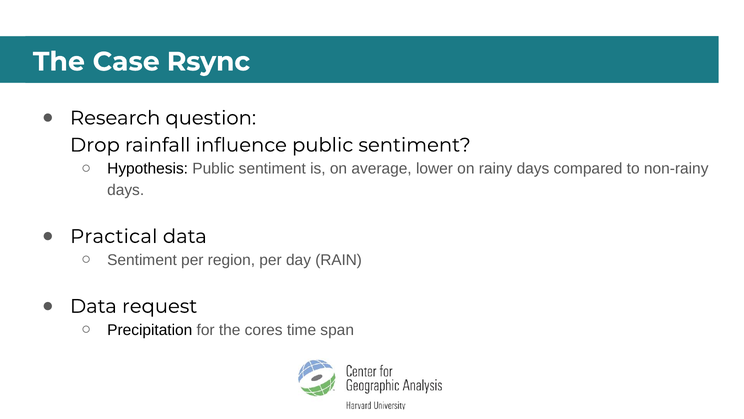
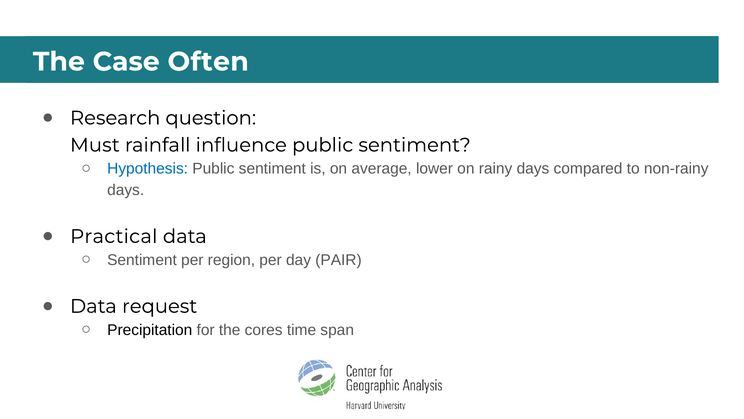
Rsync: Rsync -> Often (208, 62)
Drop: Drop -> Must (95, 145)
Hypothesis colour: black -> blue (148, 168)
RAIN: RAIN -> PAIR (338, 260)
